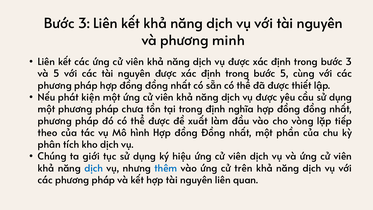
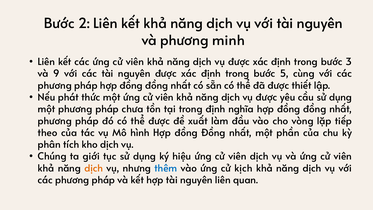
3: 3 -> 2 (84, 24)
và 5: 5 -> 9 (56, 74)
kiện: kiện -> thức (91, 97)
dịch colour: blue -> orange (94, 168)
trên: trên -> kịch (243, 168)
